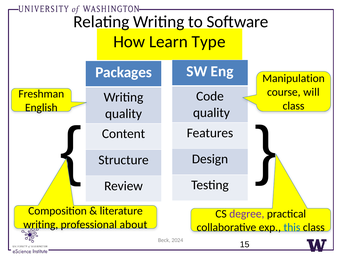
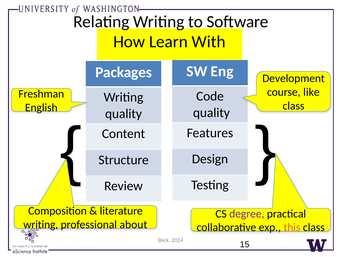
Type: Type -> With (209, 42)
Manipulation: Manipulation -> Development (294, 78)
will: will -> like (311, 92)
this colour: blue -> orange (292, 227)
